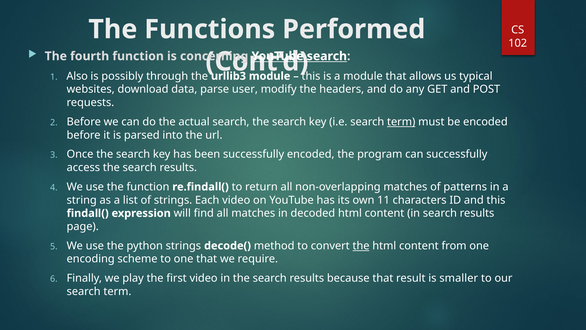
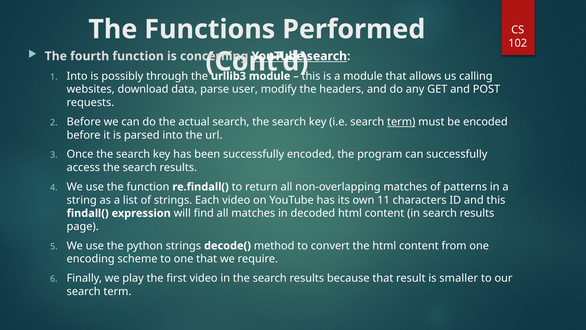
Also: Also -> Into (77, 76)
typical: typical -> calling (476, 76)
the underline: present -> none (361, 246)
